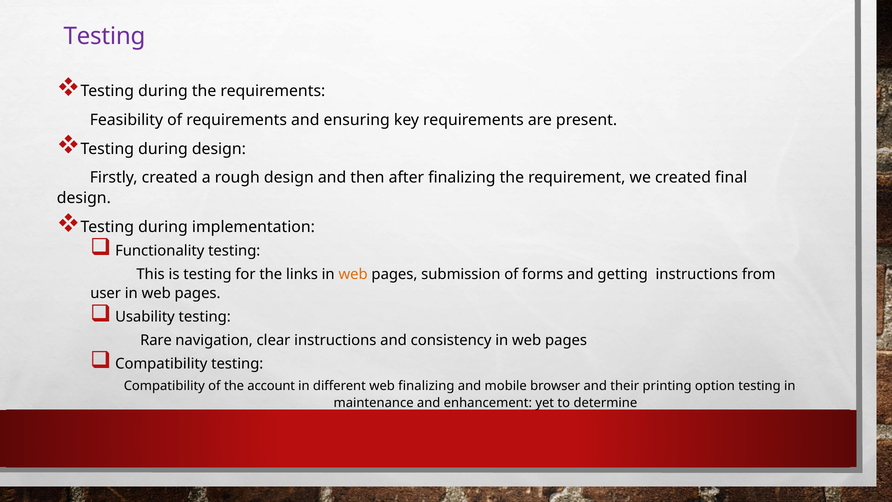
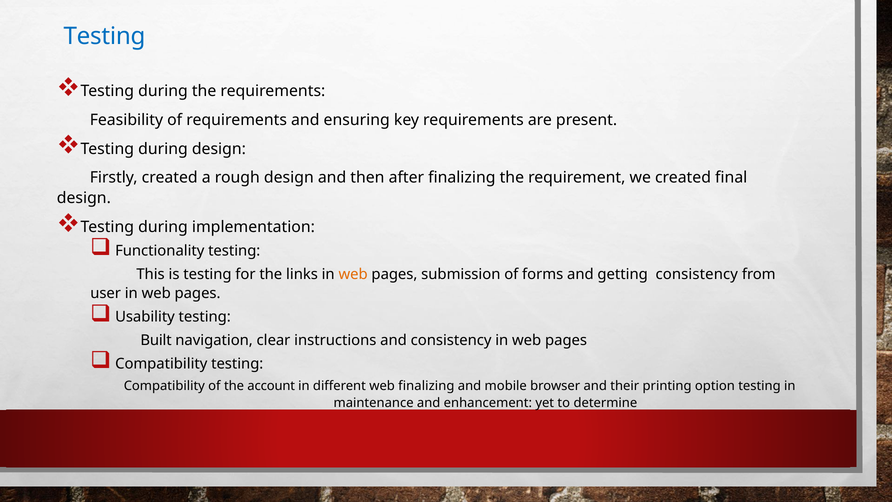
Testing colour: purple -> blue (104, 36)
getting instructions: instructions -> consistency (697, 274)
Rare: Rare -> Built (156, 340)
